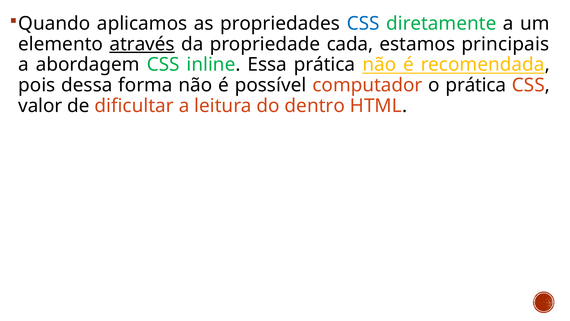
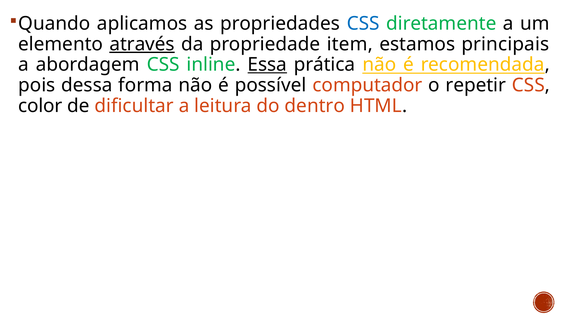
cada: cada -> item (350, 44)
Essa underline: none -> present (267, 65)
o prática: prática -> repetir (476, 85)
valor: valor -> color (40, 106)
